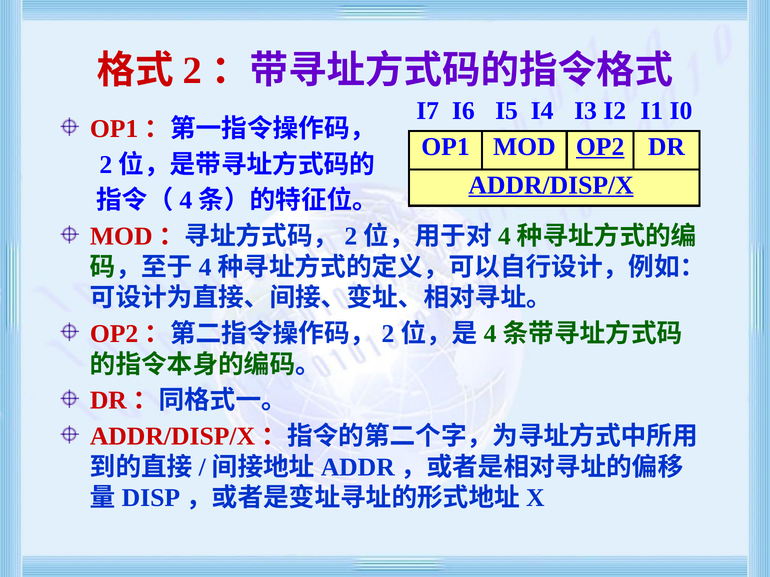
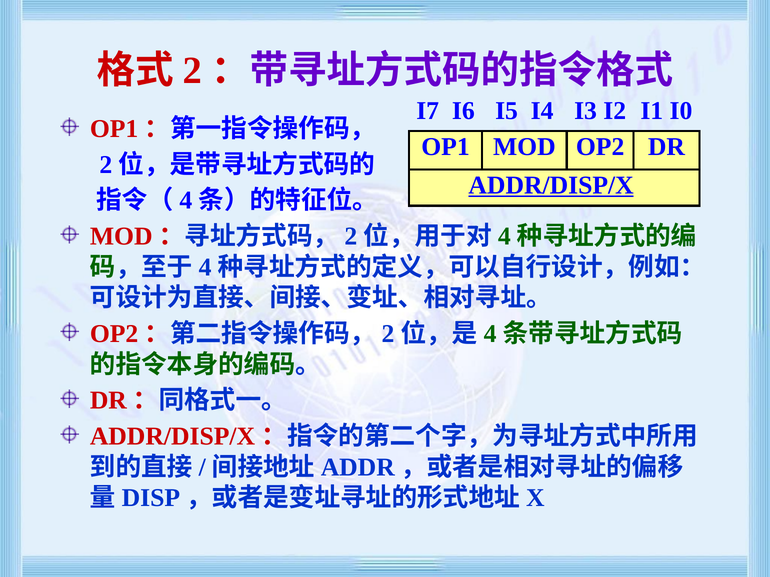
OP2 underline: present -> none (600, 147)
